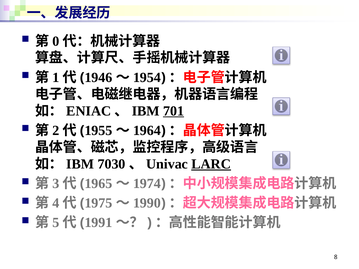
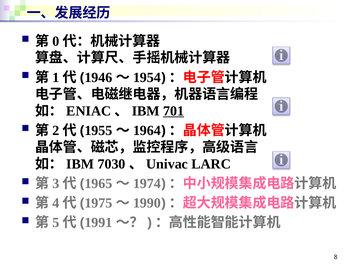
LARC underline: present -> none (211, 164)
